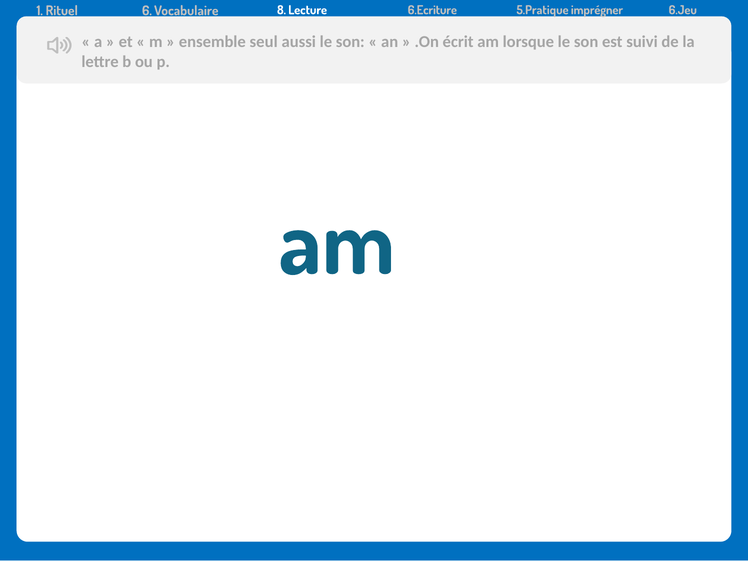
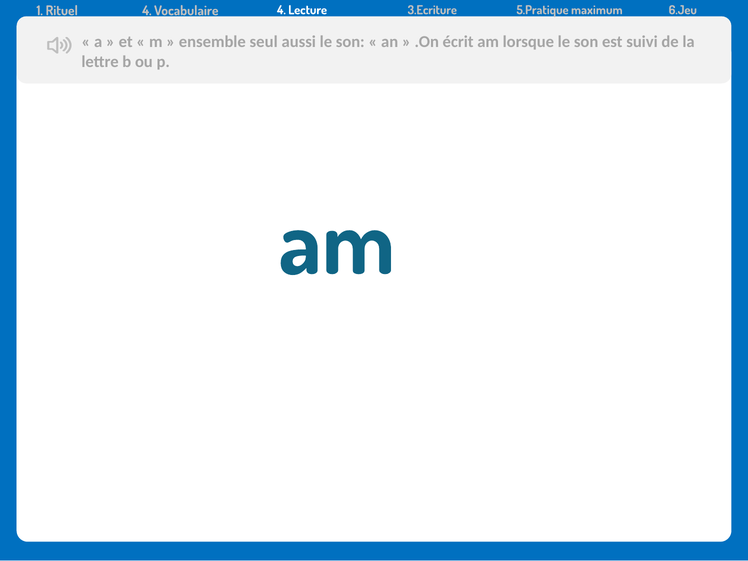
Rituel 6: 6 -> 4 (147, 11)
Vocabulaire 8: 8 -> 4 (281, 10)
6.Ecriture: 6.Ecriture -> 3.Ecriture (432, 10)
imprégner: imprégner -> maximum (597, 10)
